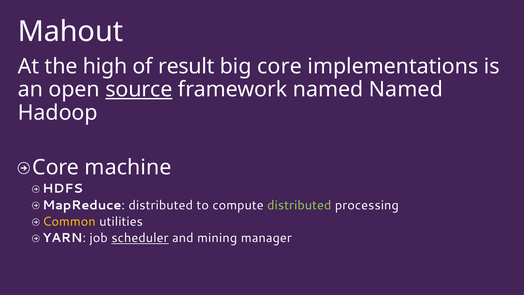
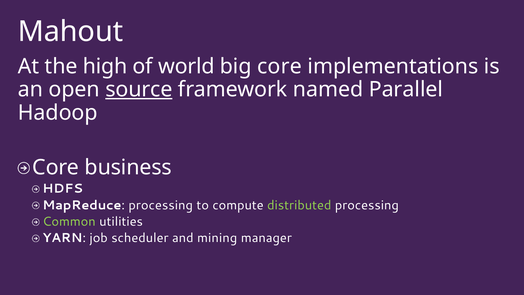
result: result -> world (186, 66)
named Named: Named -> Parallel (406, 89)
machine: machine -> business (128, 167)
MapReduce distributed: distributed -> processing (161, 205)
Common colour: yellow -> light green (69, 221)
scheduler underline: present -> none (140, 238)
